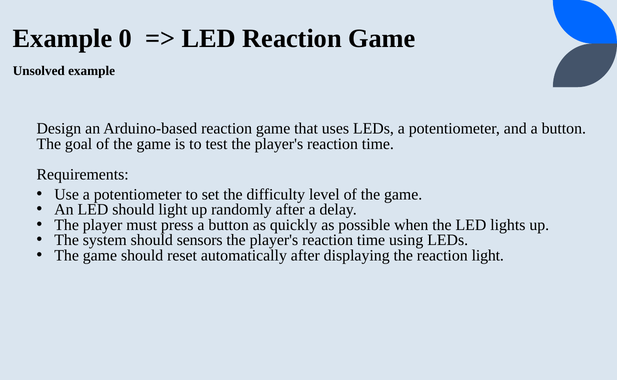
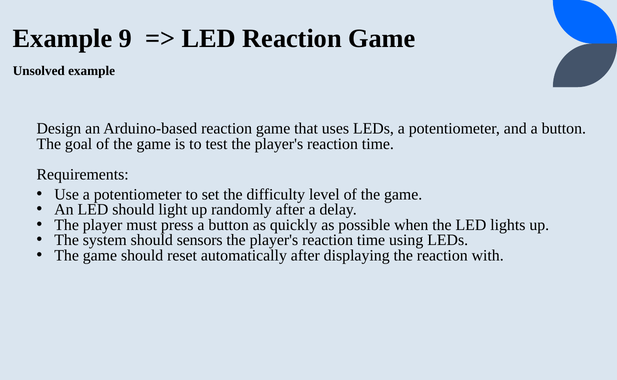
0: 0 -> 9 (125, 39)
reaction light: light -> with (488, 255)
